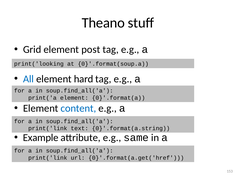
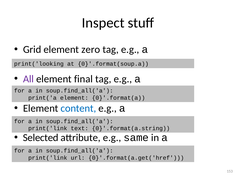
Theano: Theano -> Inspect (103, 23)
post: post -> zero (91, 50)
All colour: blue -> purple (28, 79)
hard: hard -> final (83, 79)
Example: Example -> Selected (41, 138)
